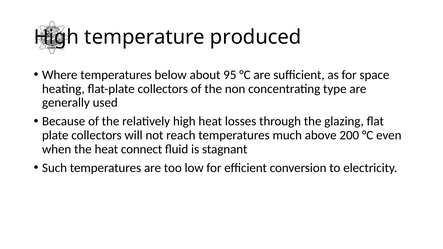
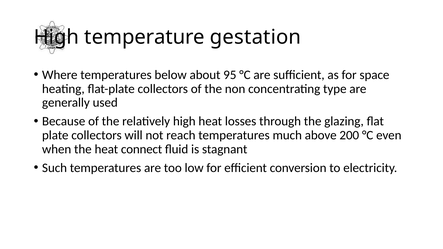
produced: produced -> gestation (256, 37)
